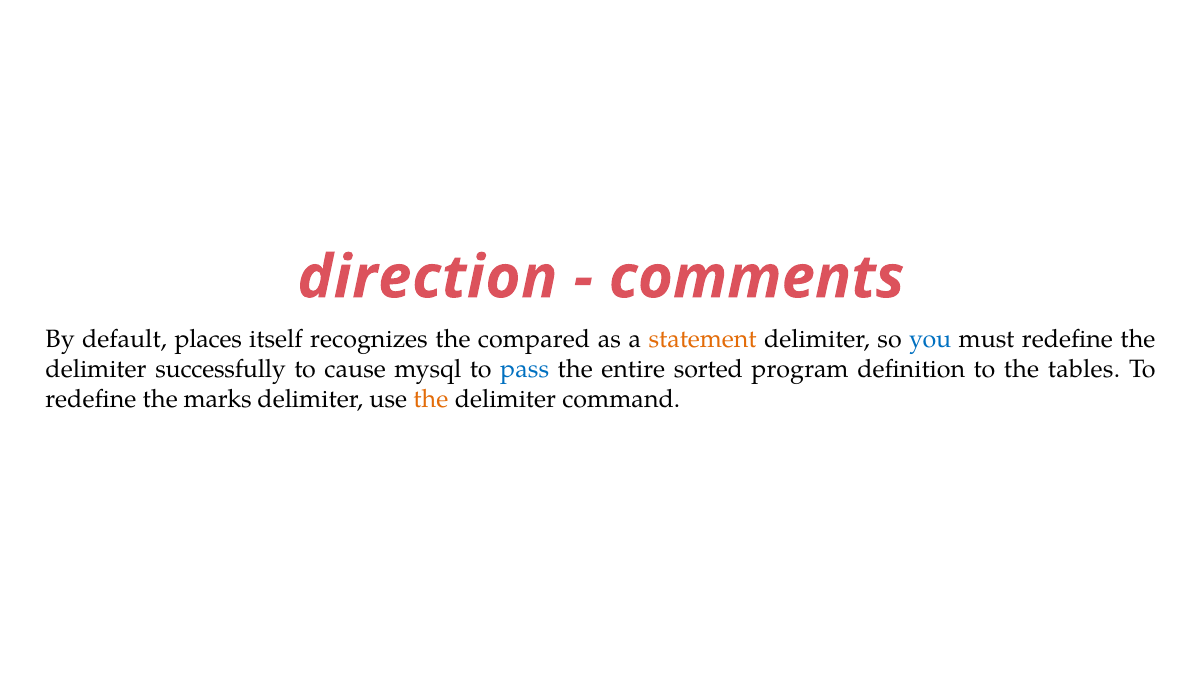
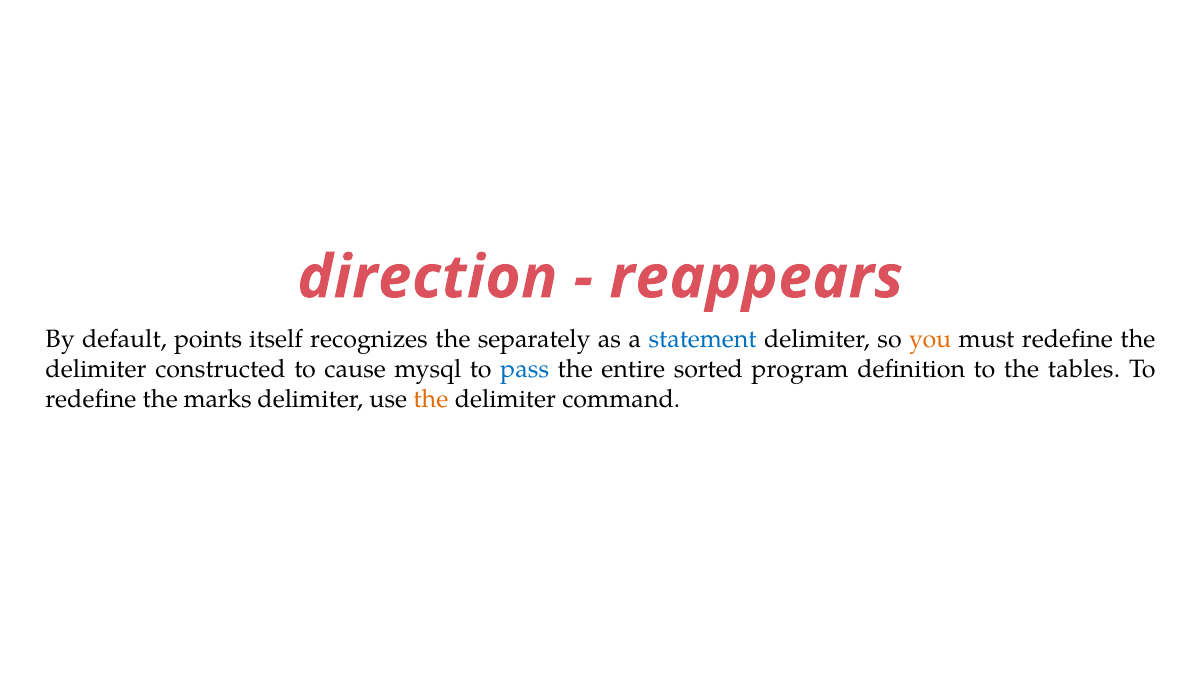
comments: comments -> reappears (756, 278)
places: places -> points (208, 339)
compared: compared -> separately (534, 339)
statement colour: orange -> blue (703, 339)
you colour: blue -> orange (930, 339)
successfully: successfully -> constructed (220, 369)
